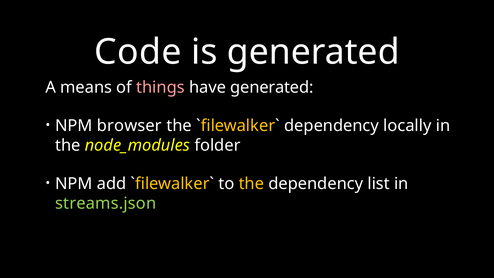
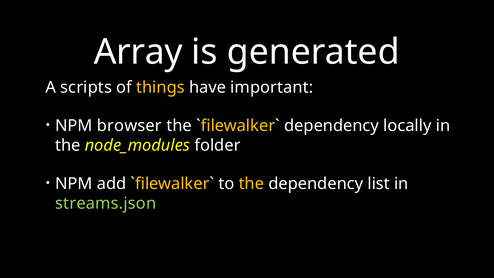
Code: Code -> Array (138, 52)
means: means -> scripts (86, 87)
things colour: pink -> yellow (160, 87)
have generated: generated -> important (272, 87)
